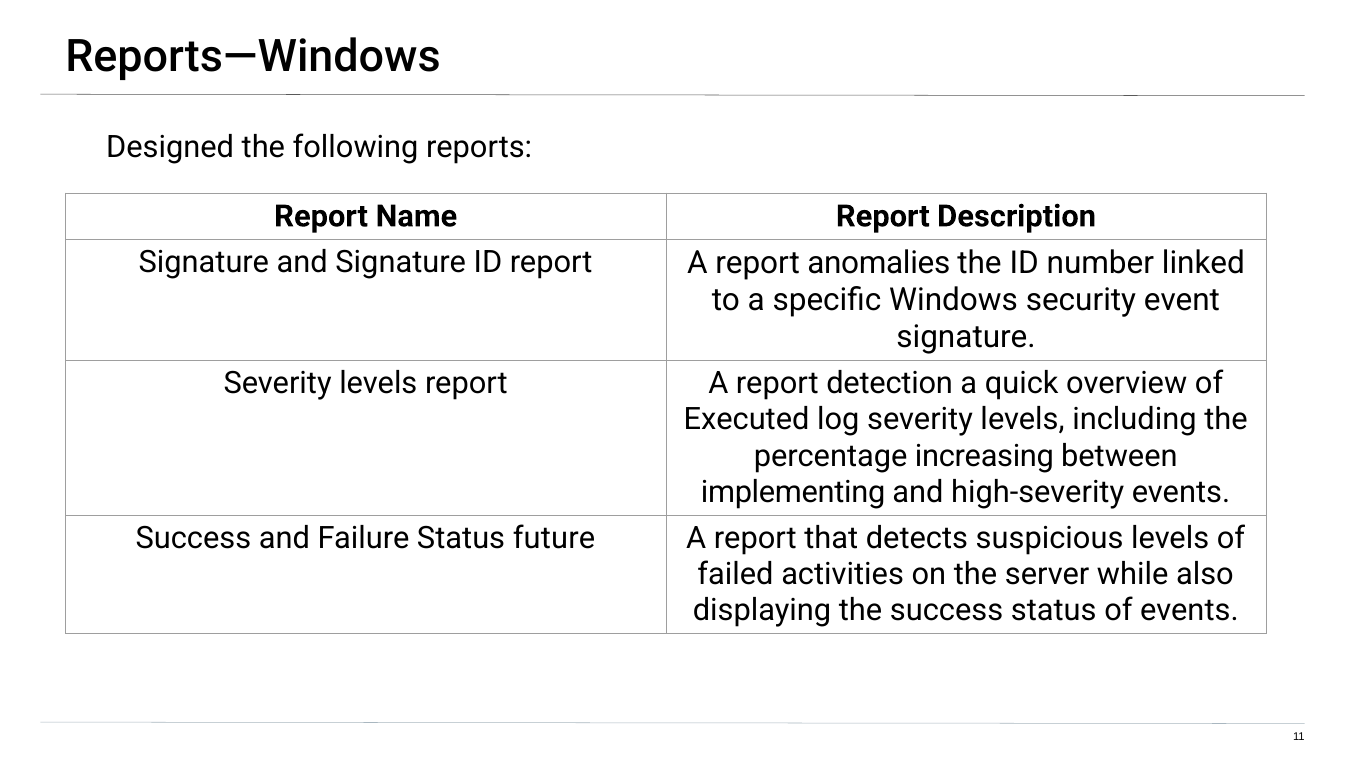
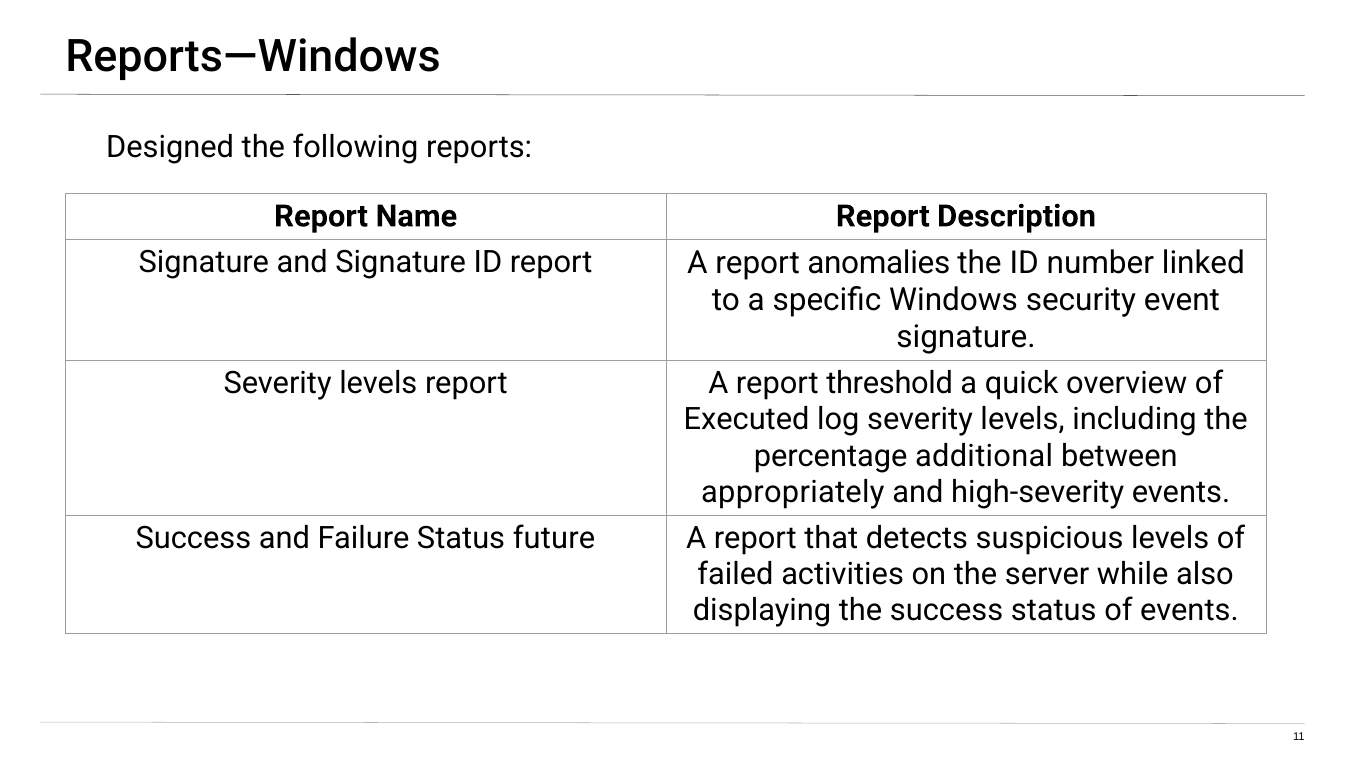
detection: detection -> threshold (890, 383)
increasing: increasing -> additional (984, 456)
implementing: implementing -> appropriately (793, 492)
